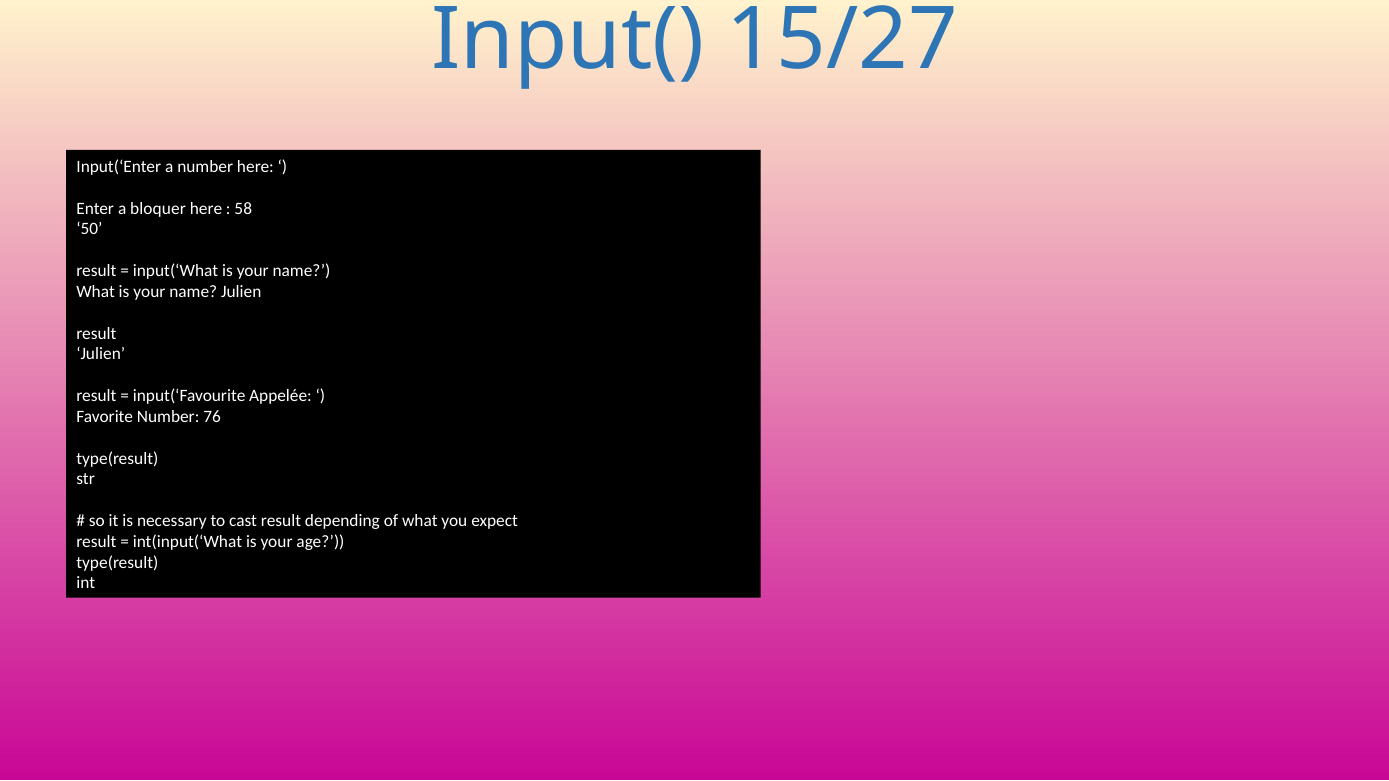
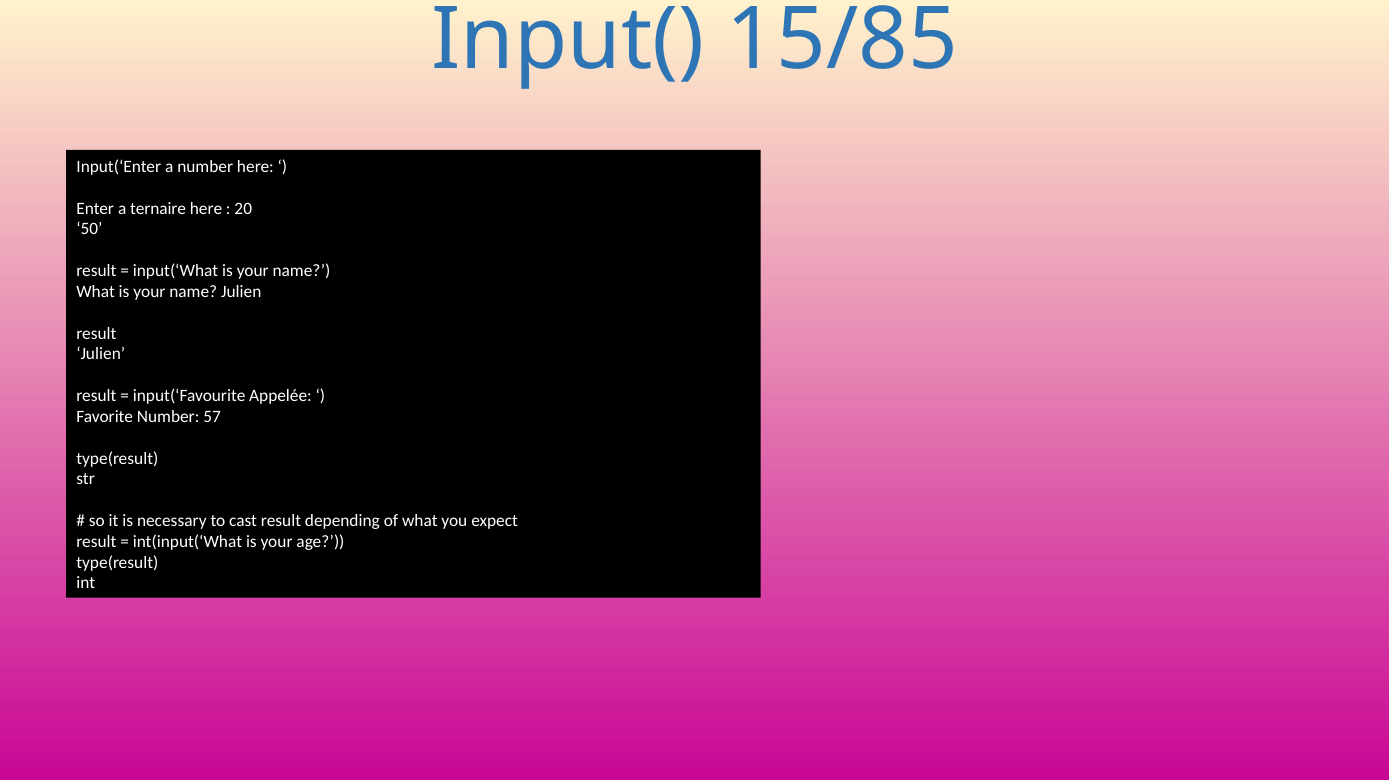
15/27: 15/27 -> 15/85 (842, 40)
bloquer: bloquer -> ternaire (158, 208)
58: 58 -> 20 (243, 208)
76: 76 -> 57 (212, 417)
